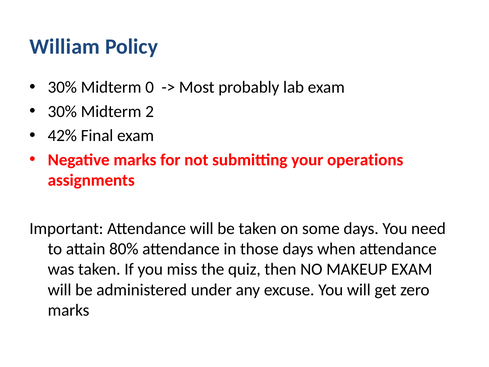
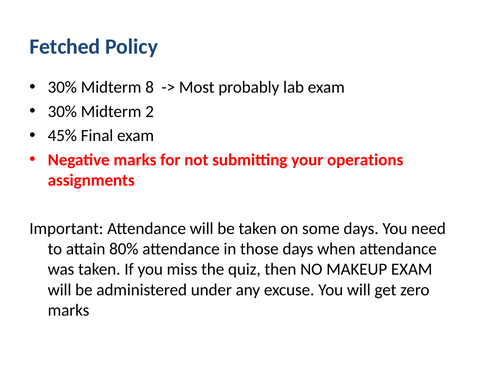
William: William -> Fetched (65, 47)
0: 0 -> 8 (150, 87)
42%: 42% -> 45% (62, 136)
